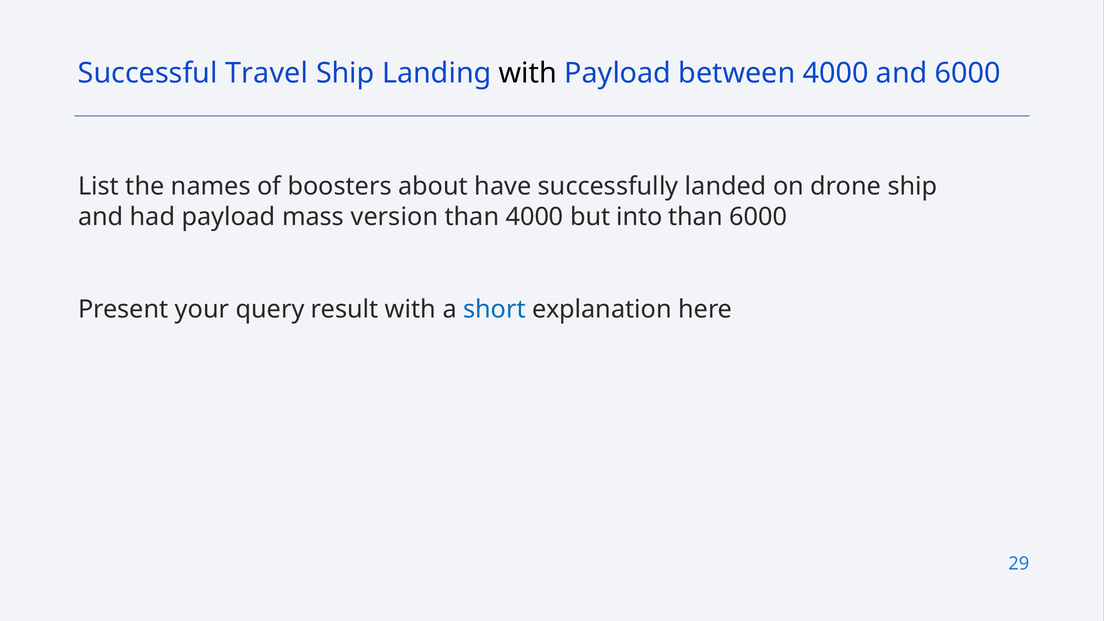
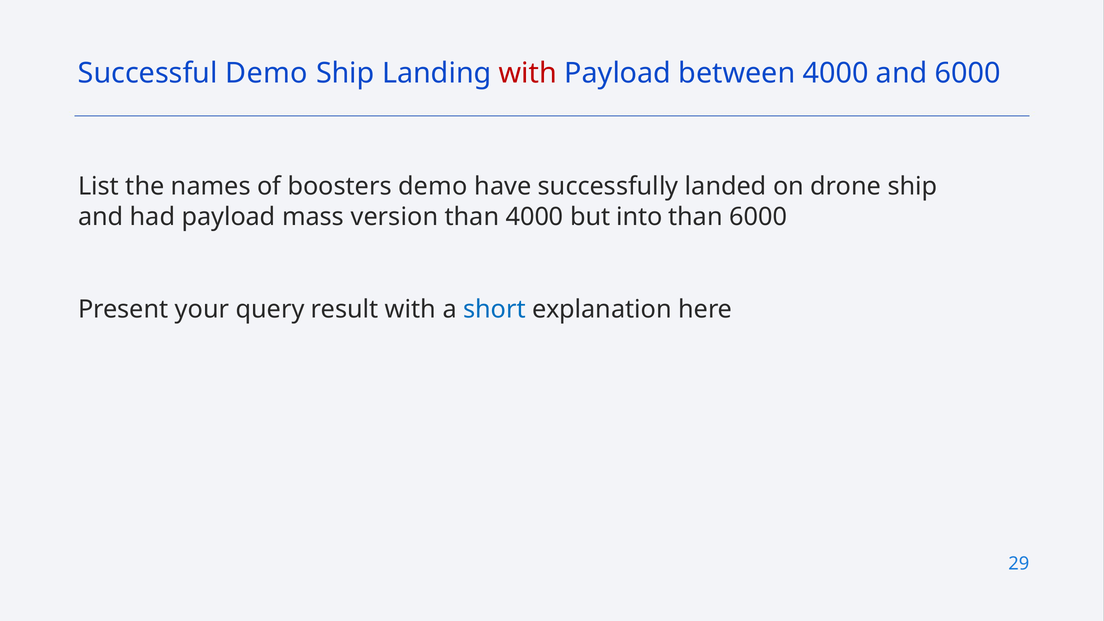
Successful Travel: Travel -> Demo (267, 73)
with colour: black -> red (528, 73)
boosters about: about -> demo (433, 186)
